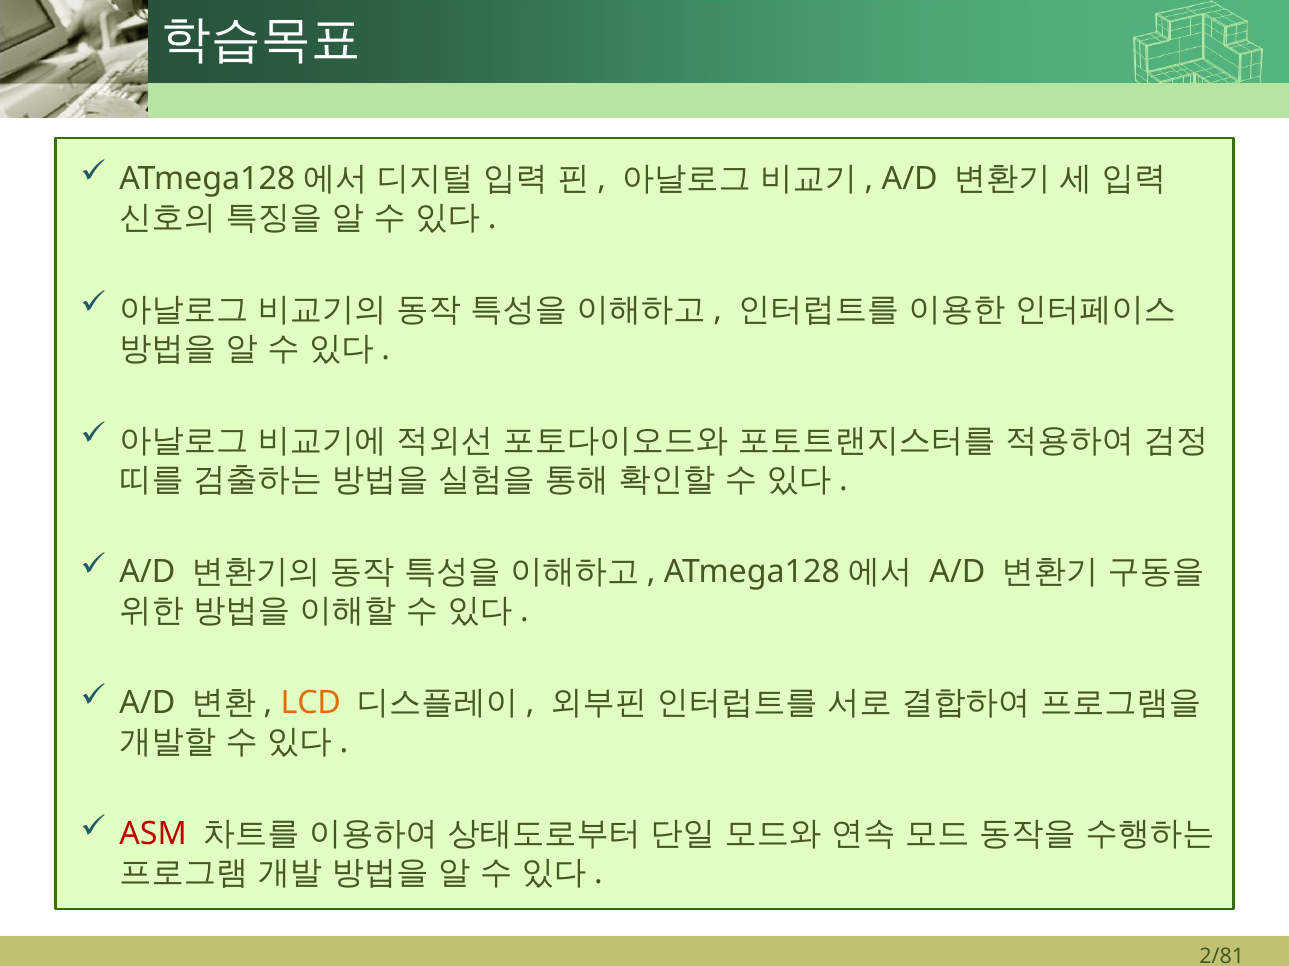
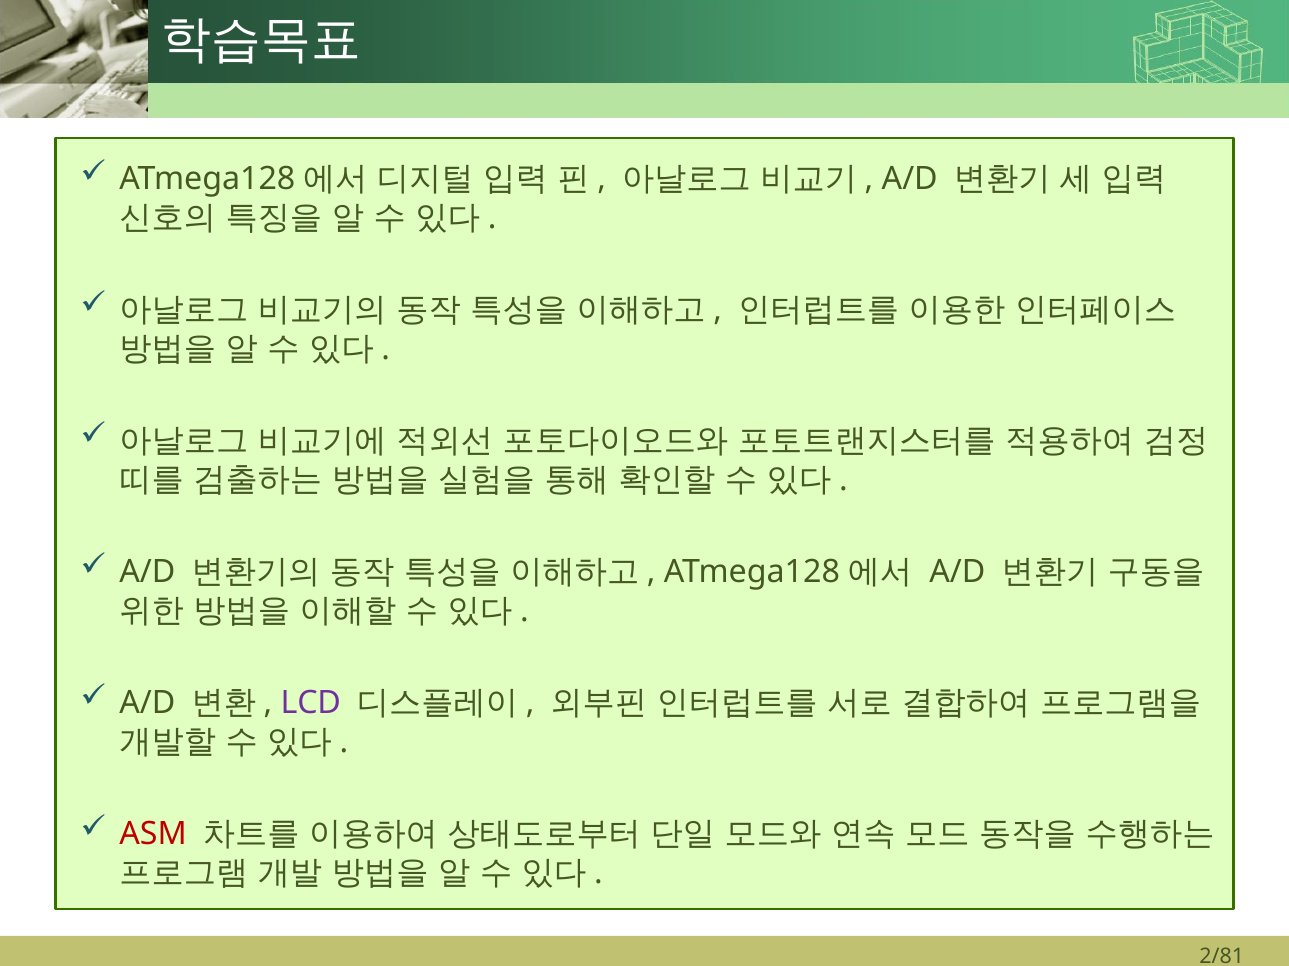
LCD colour: orange -> purple (311, 703)
